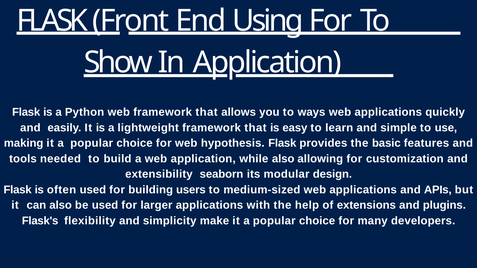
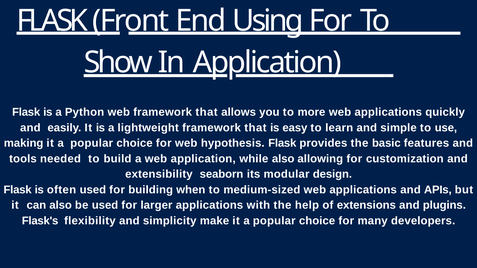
ways: ways -> more (311, 112)
users: users -> when (191, 190)
